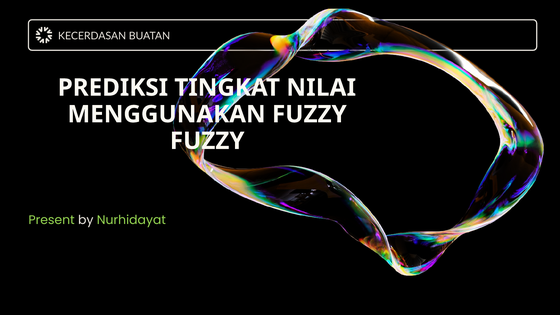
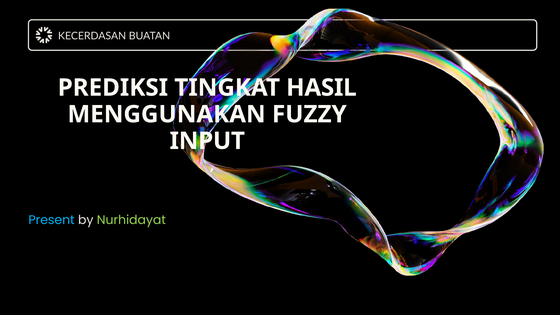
NILAI: NILAI -> HASIL (321, 88)
FUZZY: FUZZY -> INPUT (207, 141)
Present colour: light green -> light blue (52, 220)
